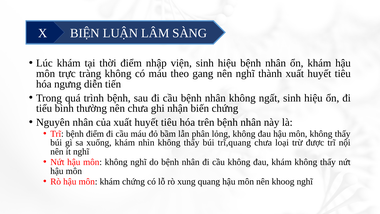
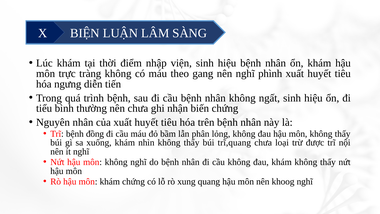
thành: thành -> phình (270, 74)
bệnh điểm: điểm -> đồng (95, 134)
